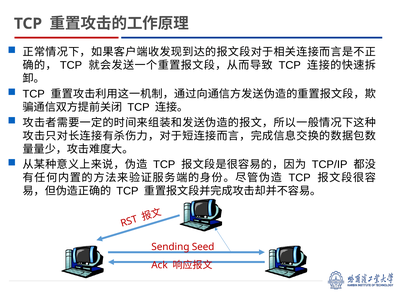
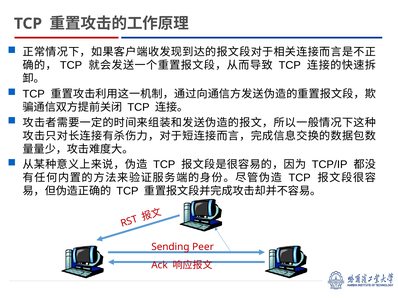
Seed: Seed -> Peer (203, 247)
